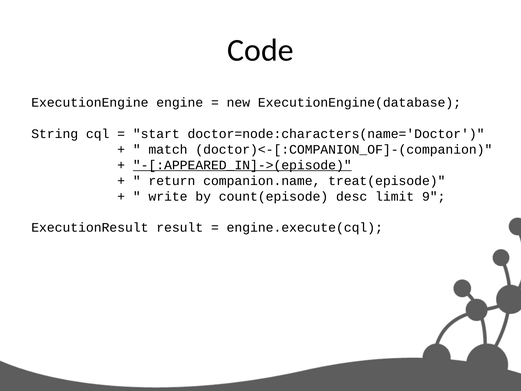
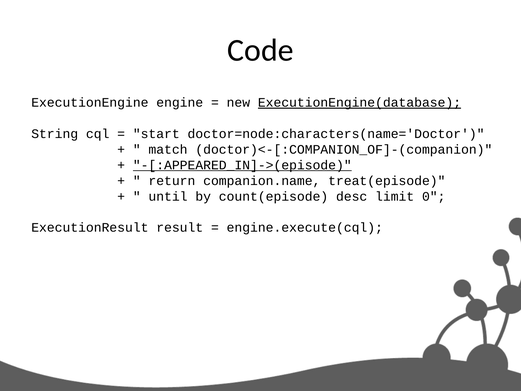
ExecutionEngine(database underline: none -> present (359, 103)
write: write -> until (168, 196)
9: 9 -> 0 (434, 196)
